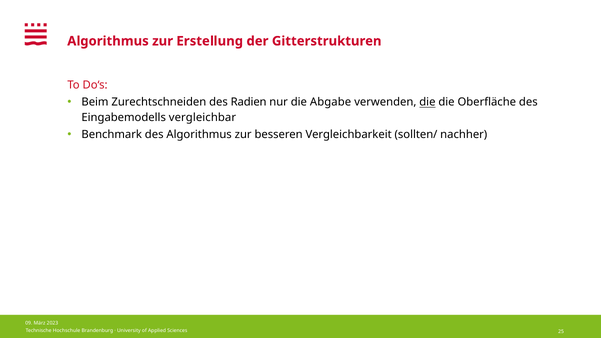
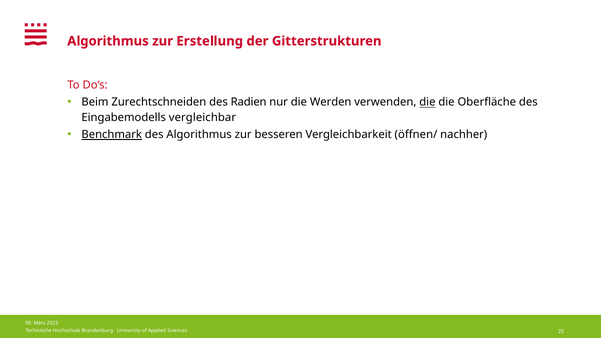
Abgabe: Abgabe -> Werden (331, 102)
Benchmark underline: none -> present (112, 135)
sollten/: sollten/ -> öffnen/ (416, 135)
